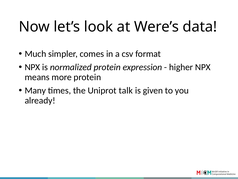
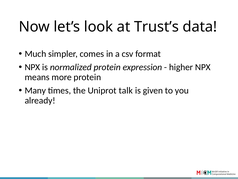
Were’s: Were’s -> Trust’s (156, 27)
